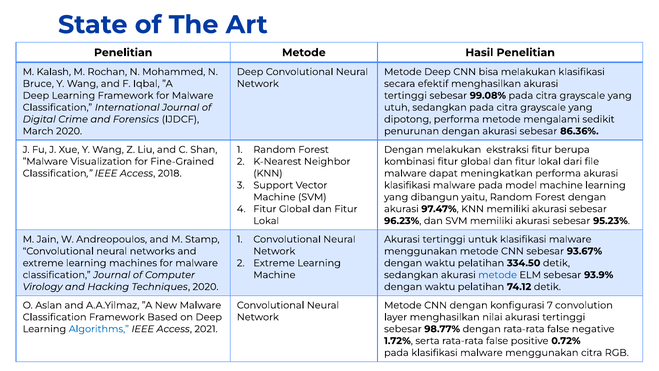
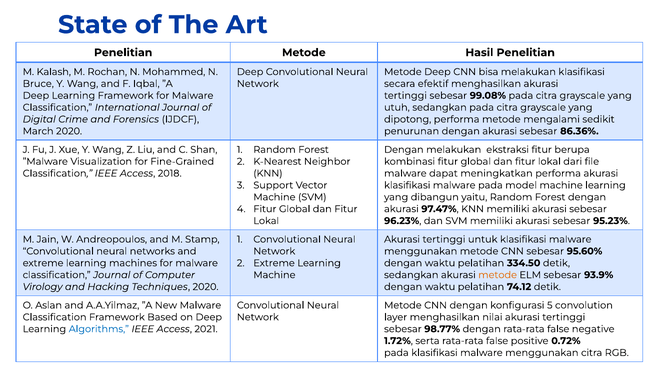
93.67%: 93.67% -> 95.60% (585, 251)
metode colour: blue -> orange (498, 275)
7: 7 -> 5 (550, 305)
